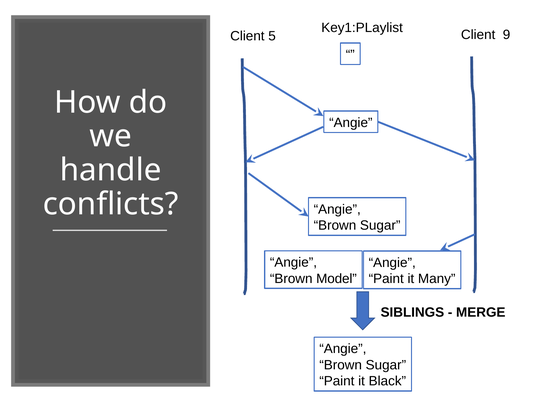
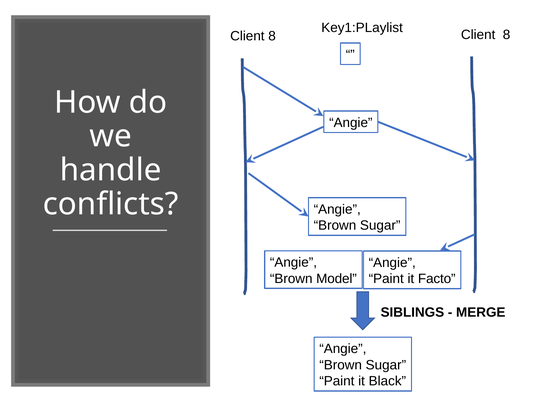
5: 5 -> 8 (272, 36)
9: 9 -> 8 (507, 35)
Many: Many -> Facto (437, 279)
